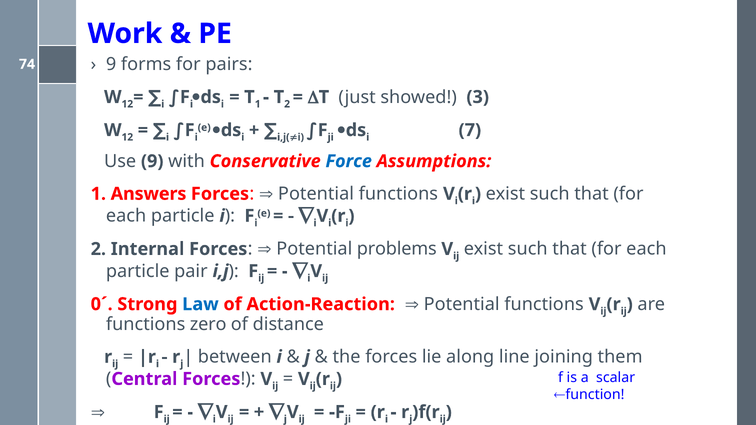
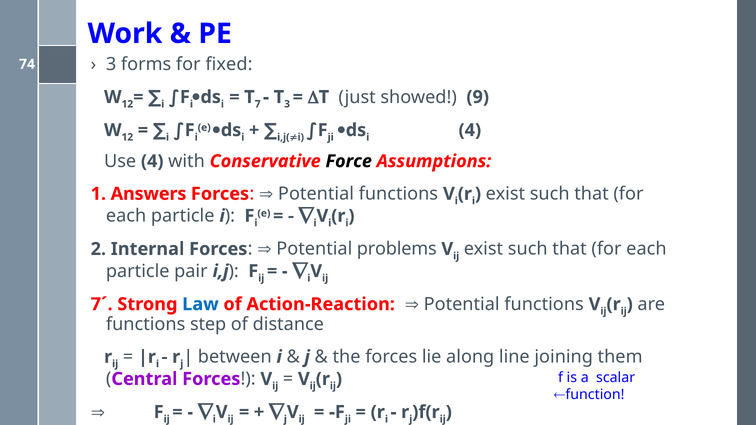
9: 9 -> 3 (111, 64)
pairs: pairs -> fixed (229, 64)
1: 1 -> 7 (258, 104)
2: 2 -> 3 (287, 104)
3: 3 -> 9 (478, 97)
i 7: 7 -> 4 (470, 130)
Use 9: 9 -> 4 (152, 161)
Force colour: blue -> black (349, 161)
0´: 0´ -> 7´ (102, 304)
zero: zero -> step (208, 325)
